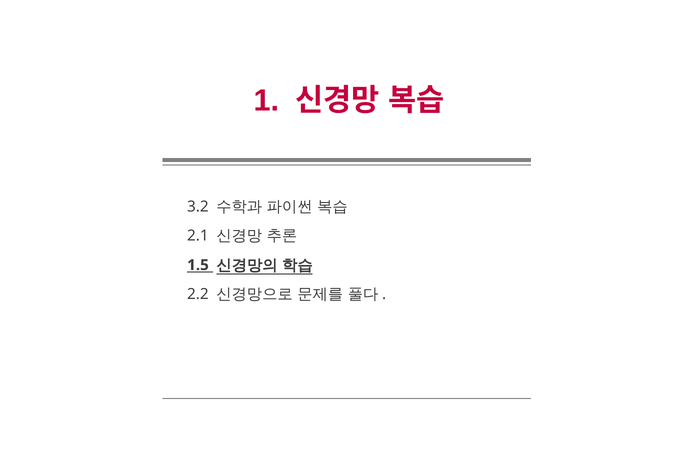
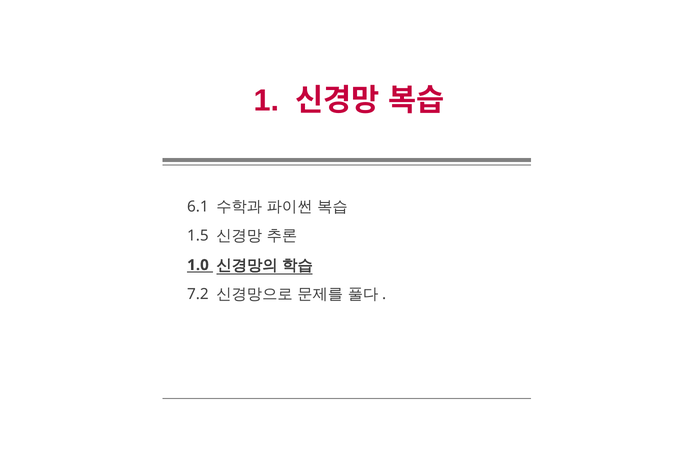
3.2: 3.2 -> 6.1 (198, 207)
2.1: 2.1 -> 1.5 (198, 236)
1.5: 1.5 -> 1.0 (198, 265)
2.2: 2.2 -> 7.2 (198, 294)
